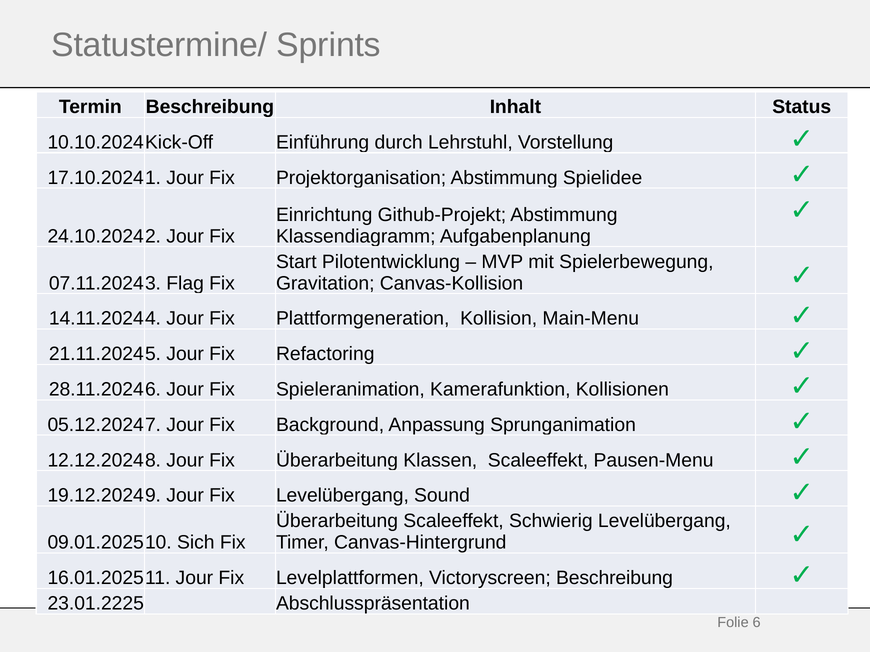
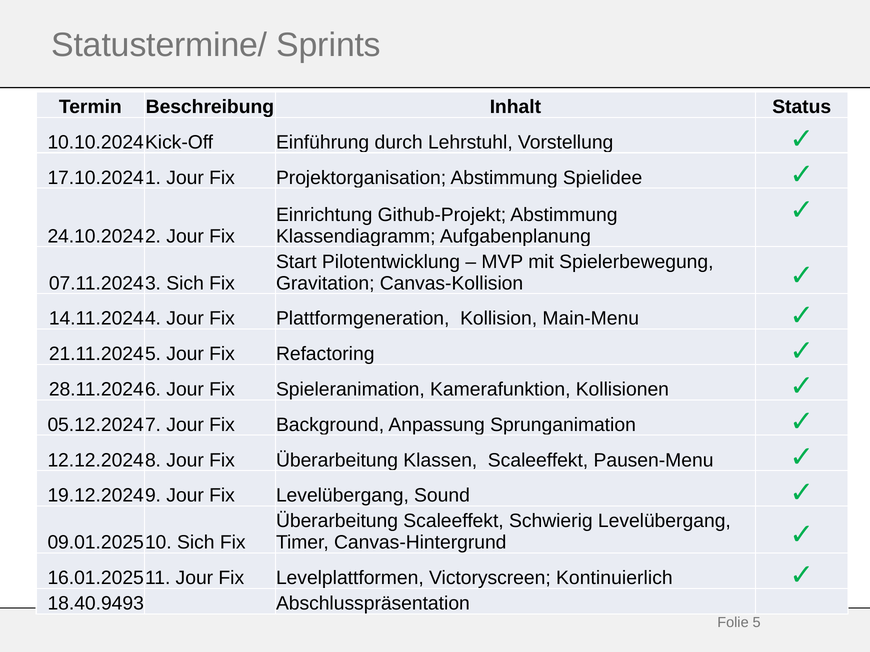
Flag: Flag -> Sich (185, 283)
Victoryscreen Beschreibung: Beschreibung -> Kontinuierlich (614, 578)
23.01.2225: 23.01.2225 -> 18.40.9493 (96, 604)
6: 6 -> 5 (757, 623)
